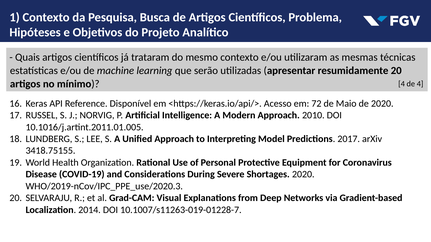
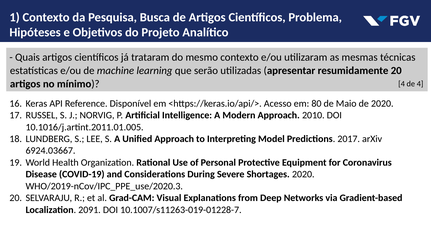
72: 72 -> 80 (316, 104)
3418.75155: 3418.75155 -> 6924.03667 (51, 151)
2014: 2014 -> 2091 (90, 210)
